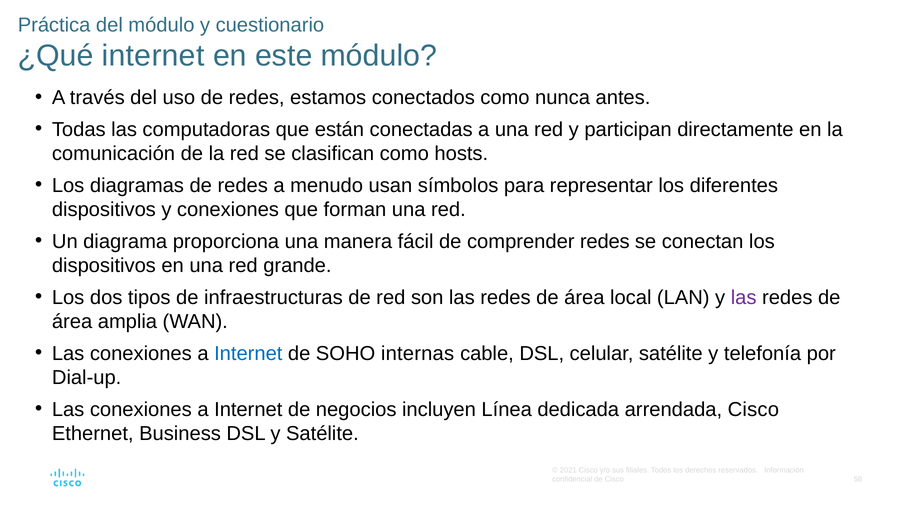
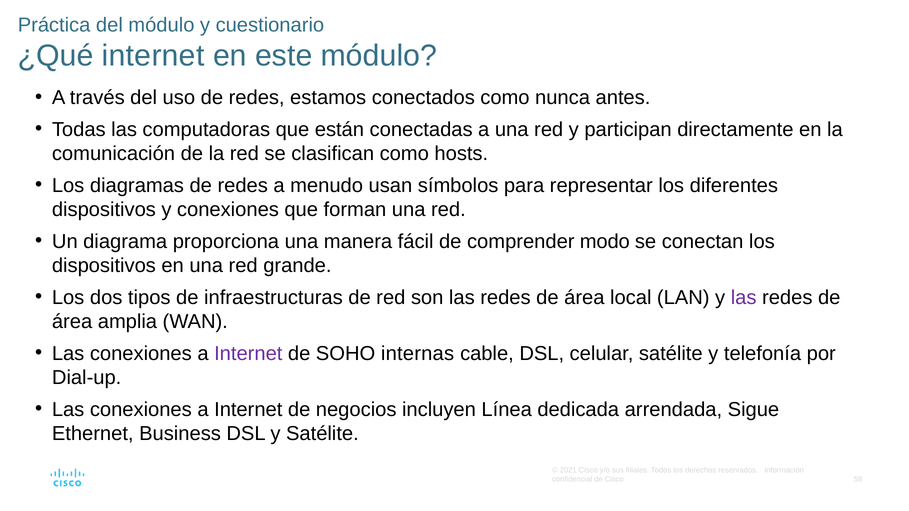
comprender redes: redes -> modo (605, 242)
Internet colour: blue -> purple (248, 354)
arrendada Cisco: Cisco -> Sigue (753, 410)
